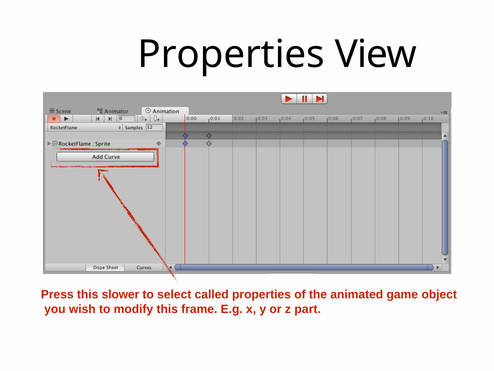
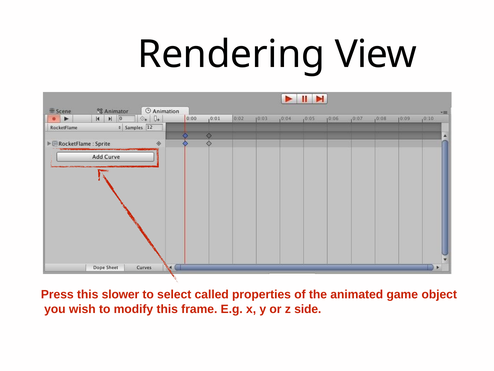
Properties: Properties -> Rendering (231, 54)
part: part -> side (308, 309)
